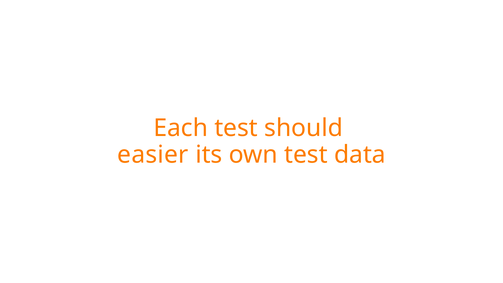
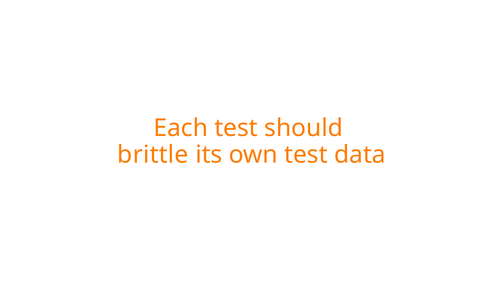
easier: easier -> brittle (153, 155)
